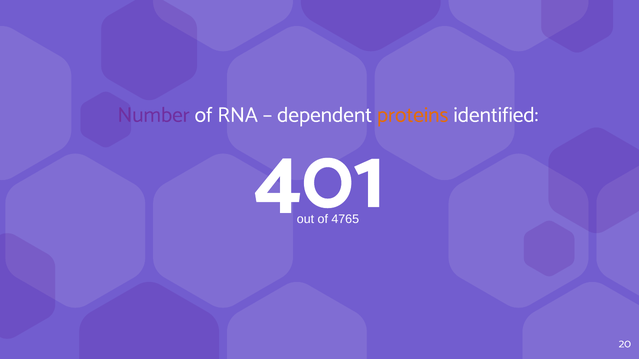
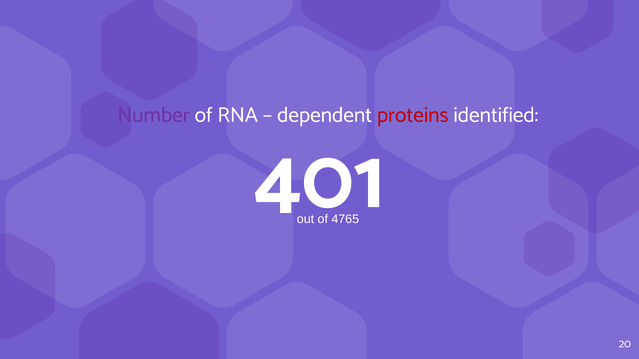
proteins colour: orange -> red (413, 115)
